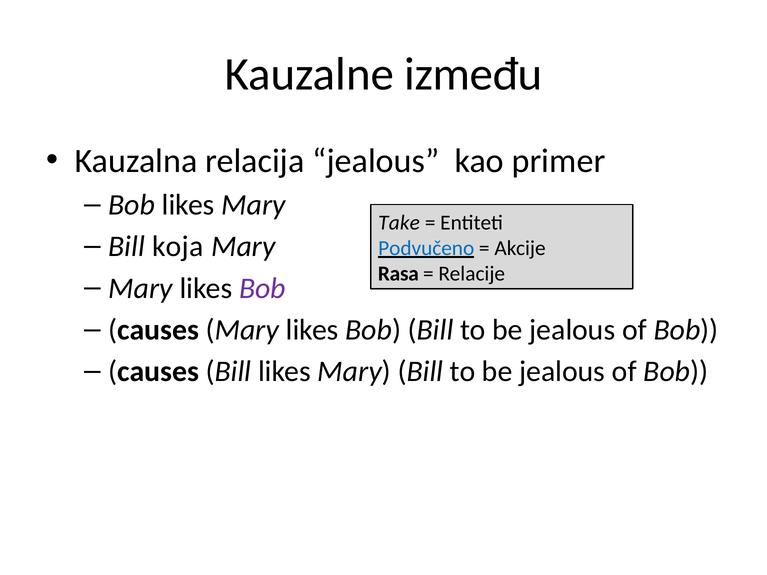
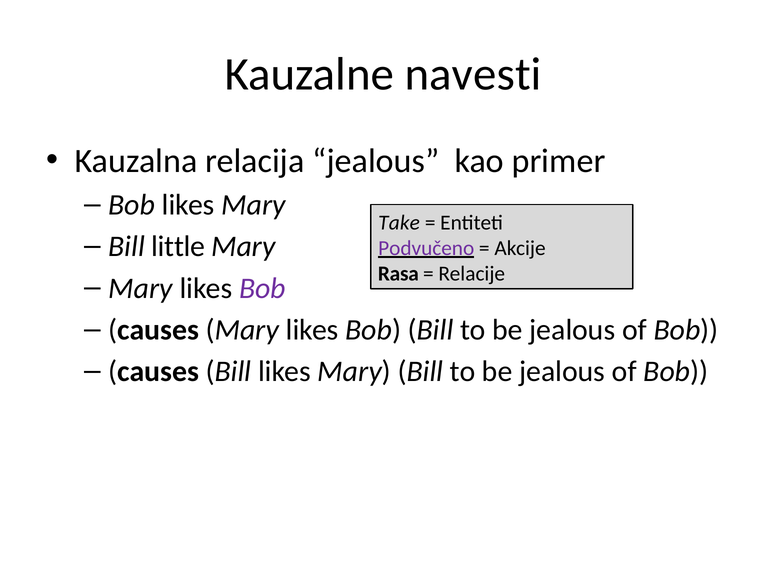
između: između -> navesti (473, 74)
koja: koja -> little (178, 247)
Podvučeno colour: blue -> purple (426, 248)
